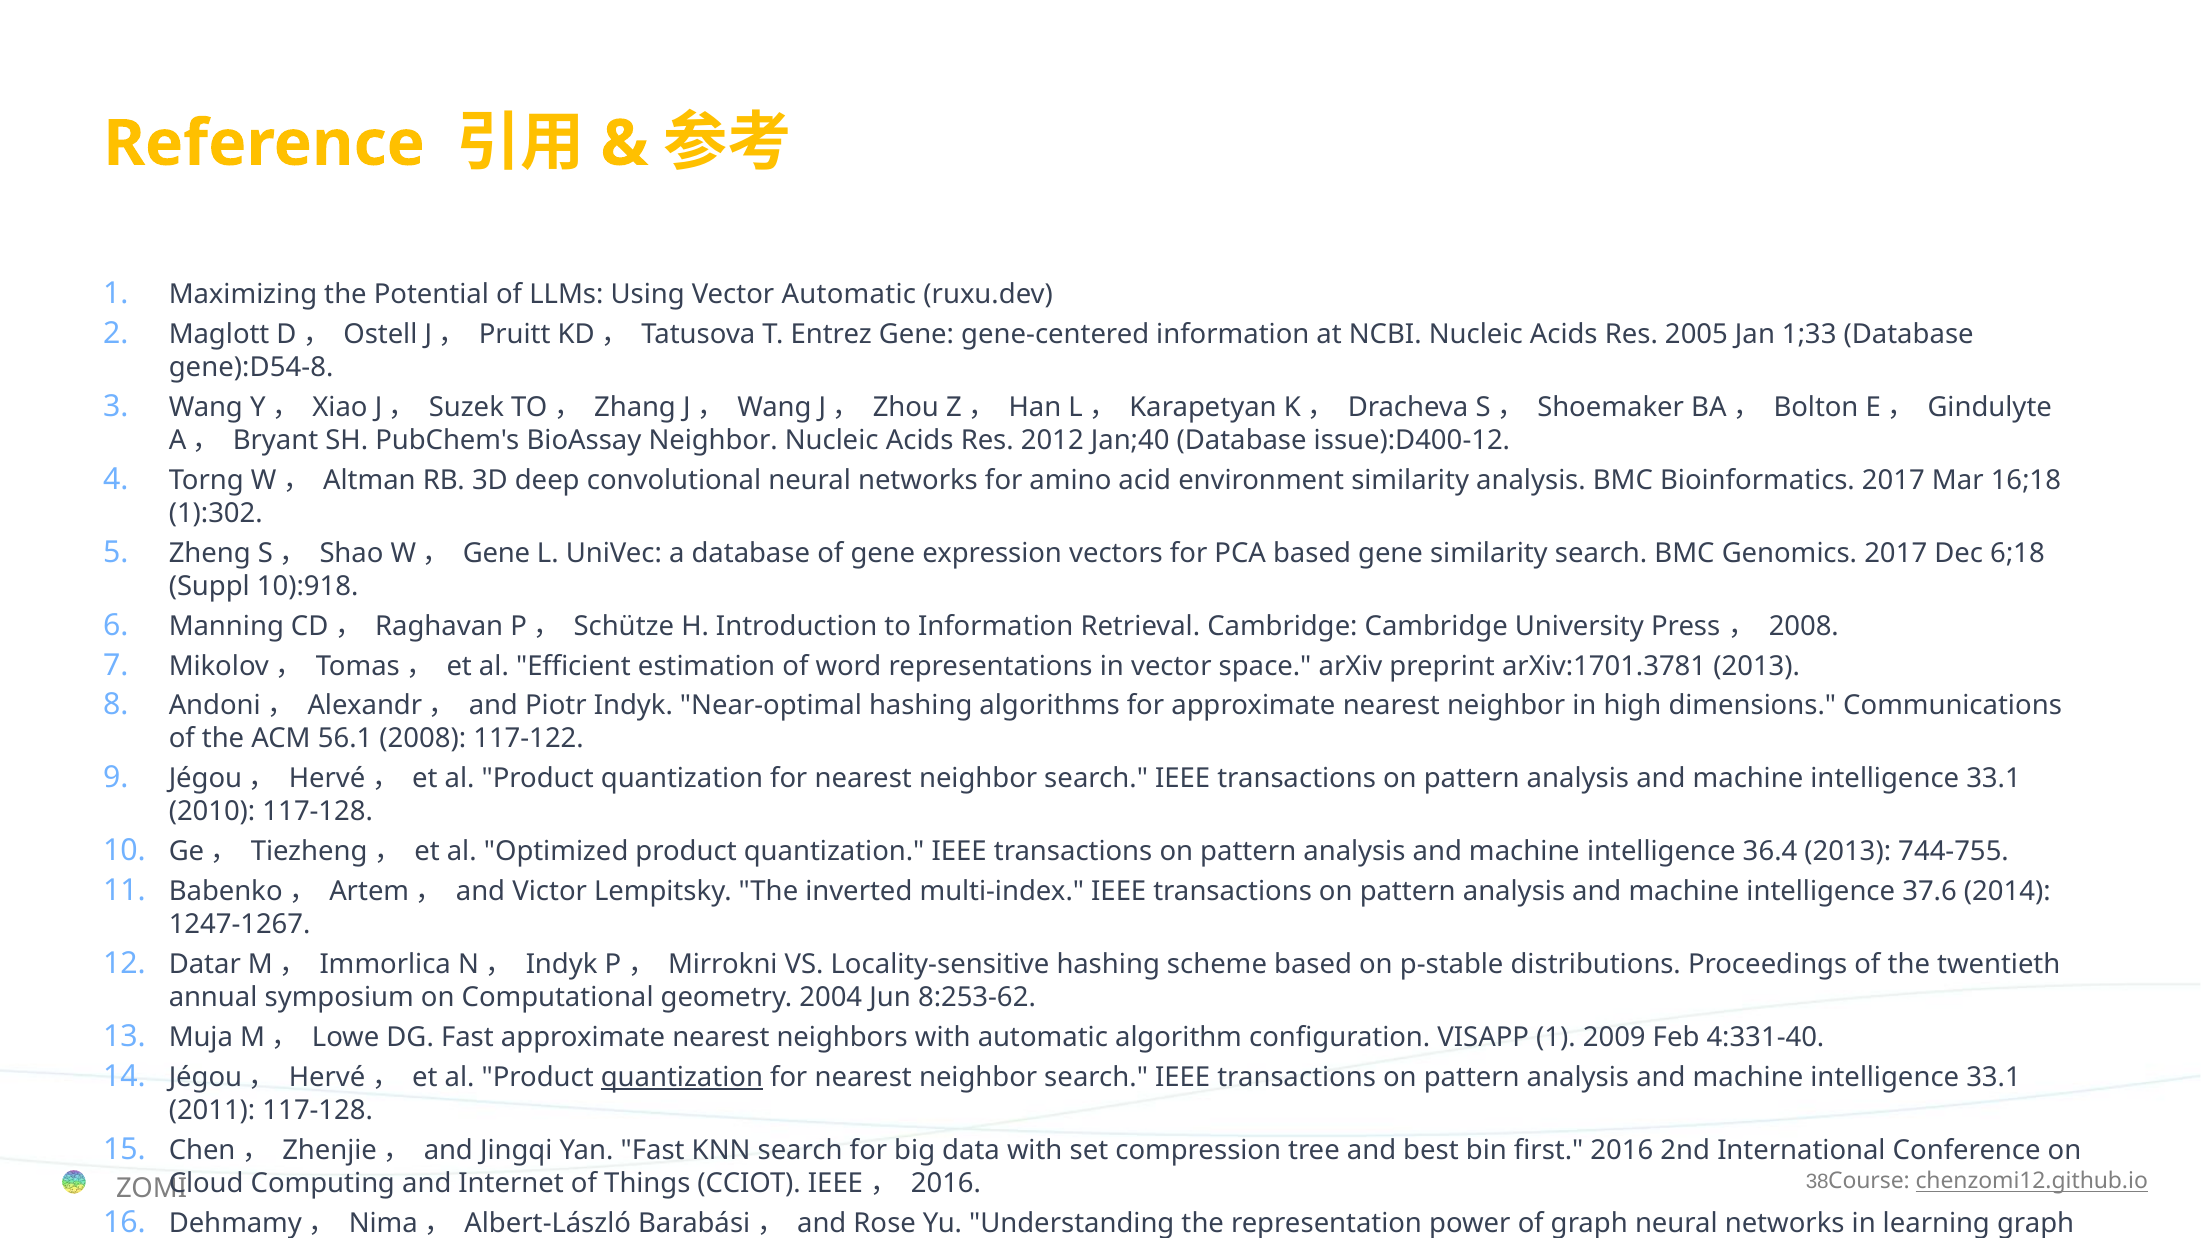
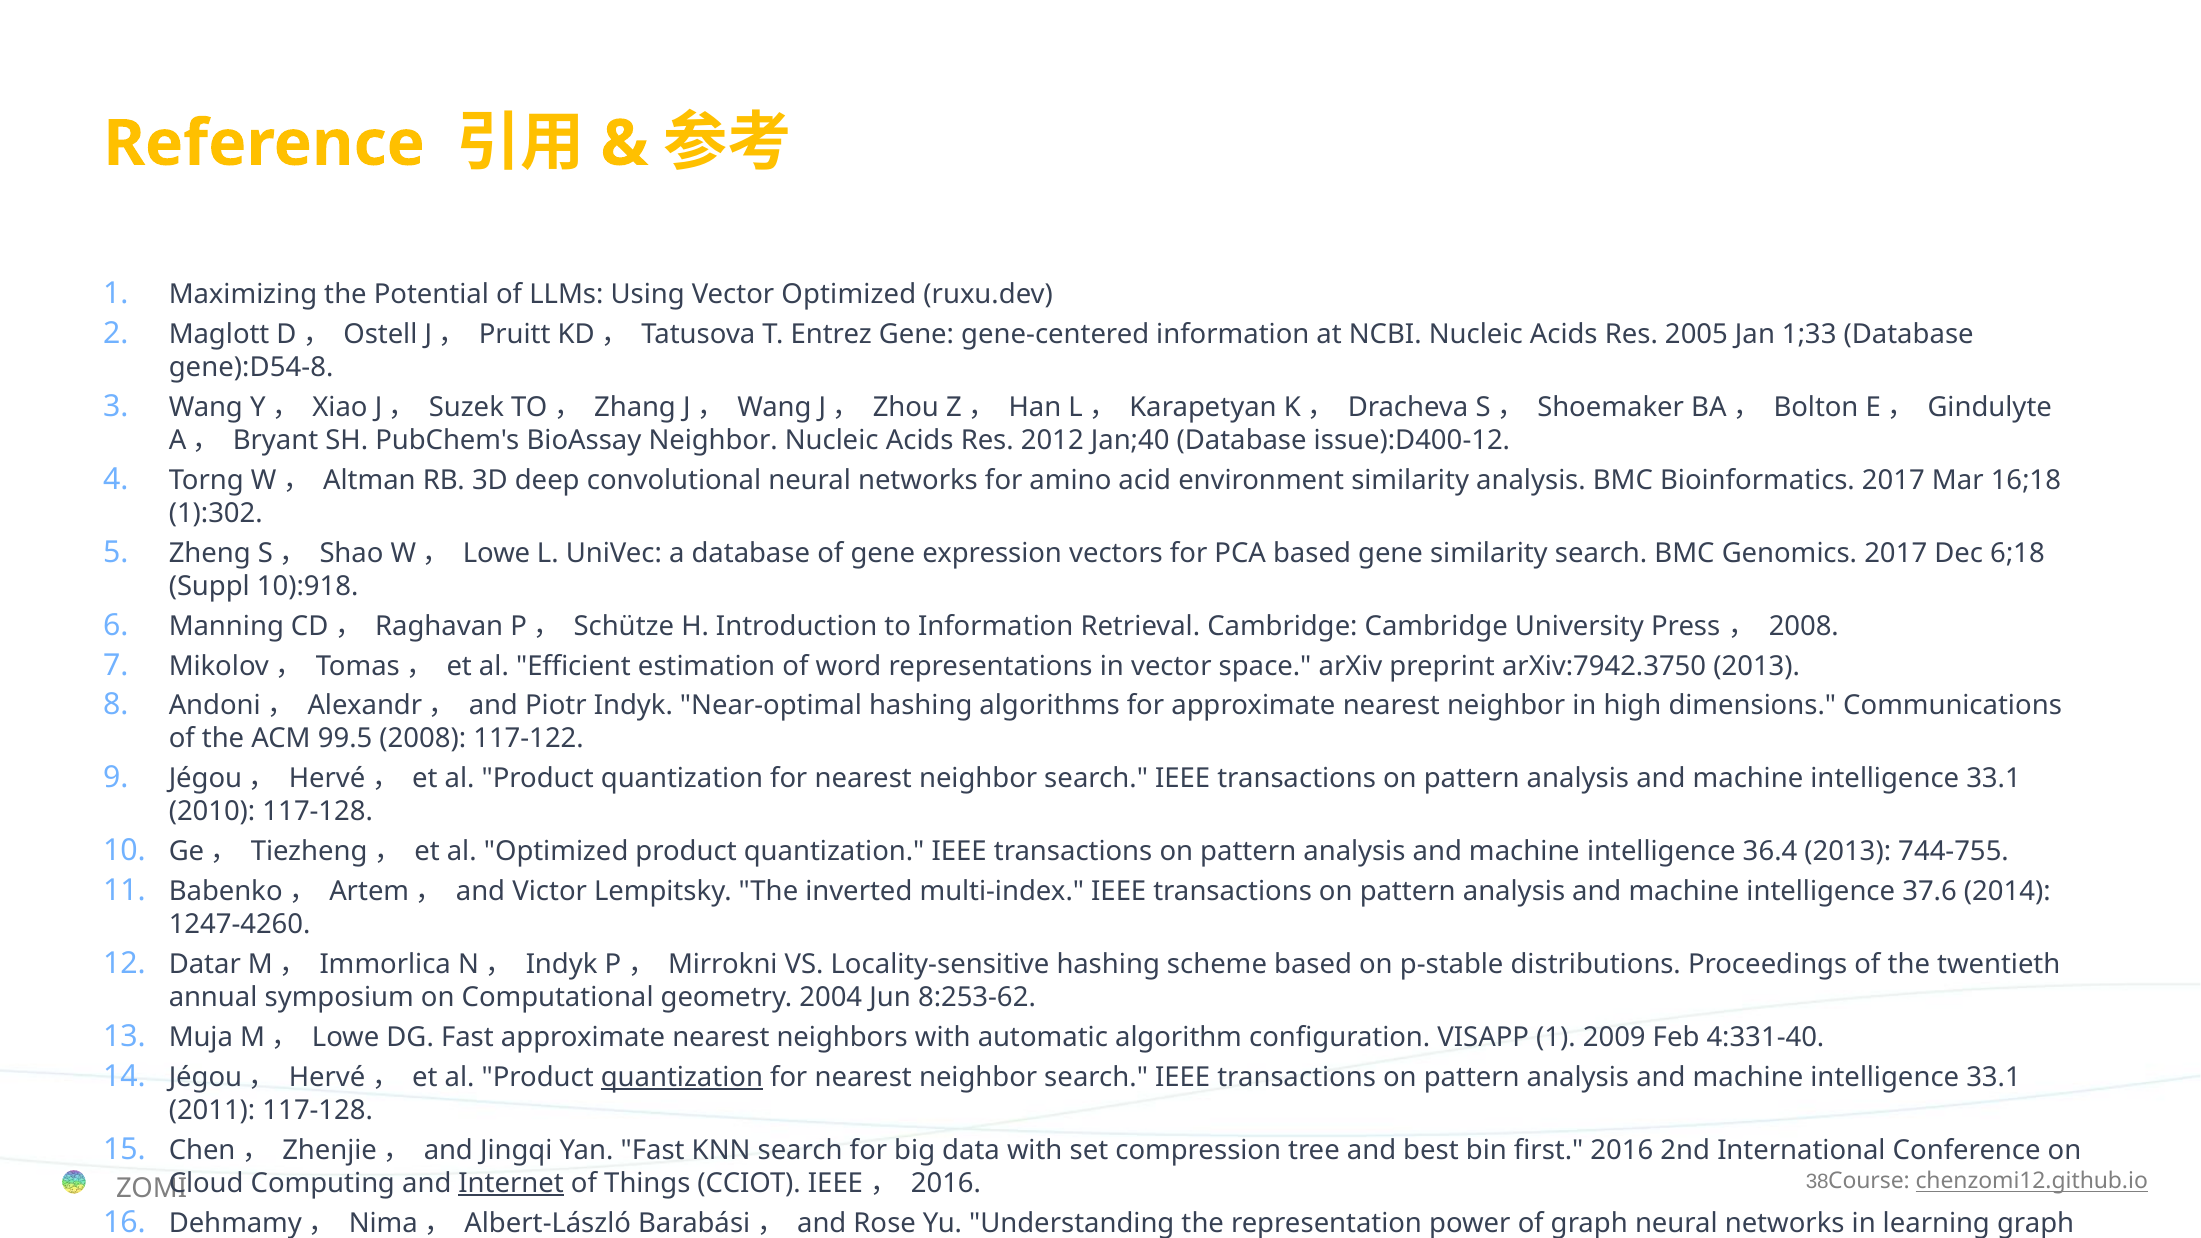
Vector Automatic: Automatic -> Optimized (849, 294)
W， Gene: Gene -> Lowe (497, 553)
arXiv:1701.3781: arXiv:1701.3781 -> arXiv:7942.3750 (1604, 666)
56.1: 56.1 -> 99.5 (345, 739)
1247-1267: 1247-1267 -> 1247-4260 (240, 924)
Internet underline: none -> present (511, 1183)
